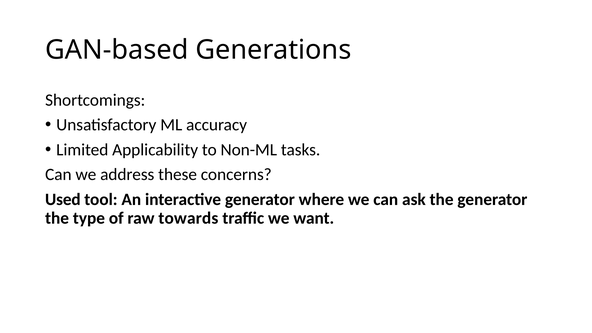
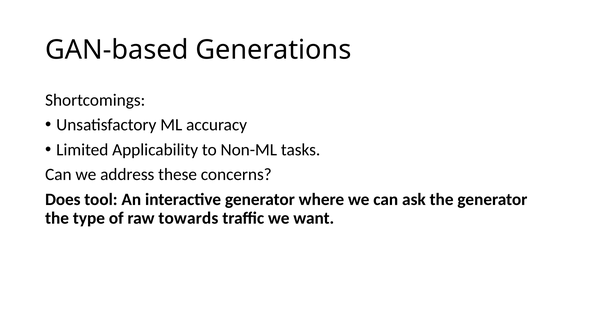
Used: Used -> Does (63, 199)
